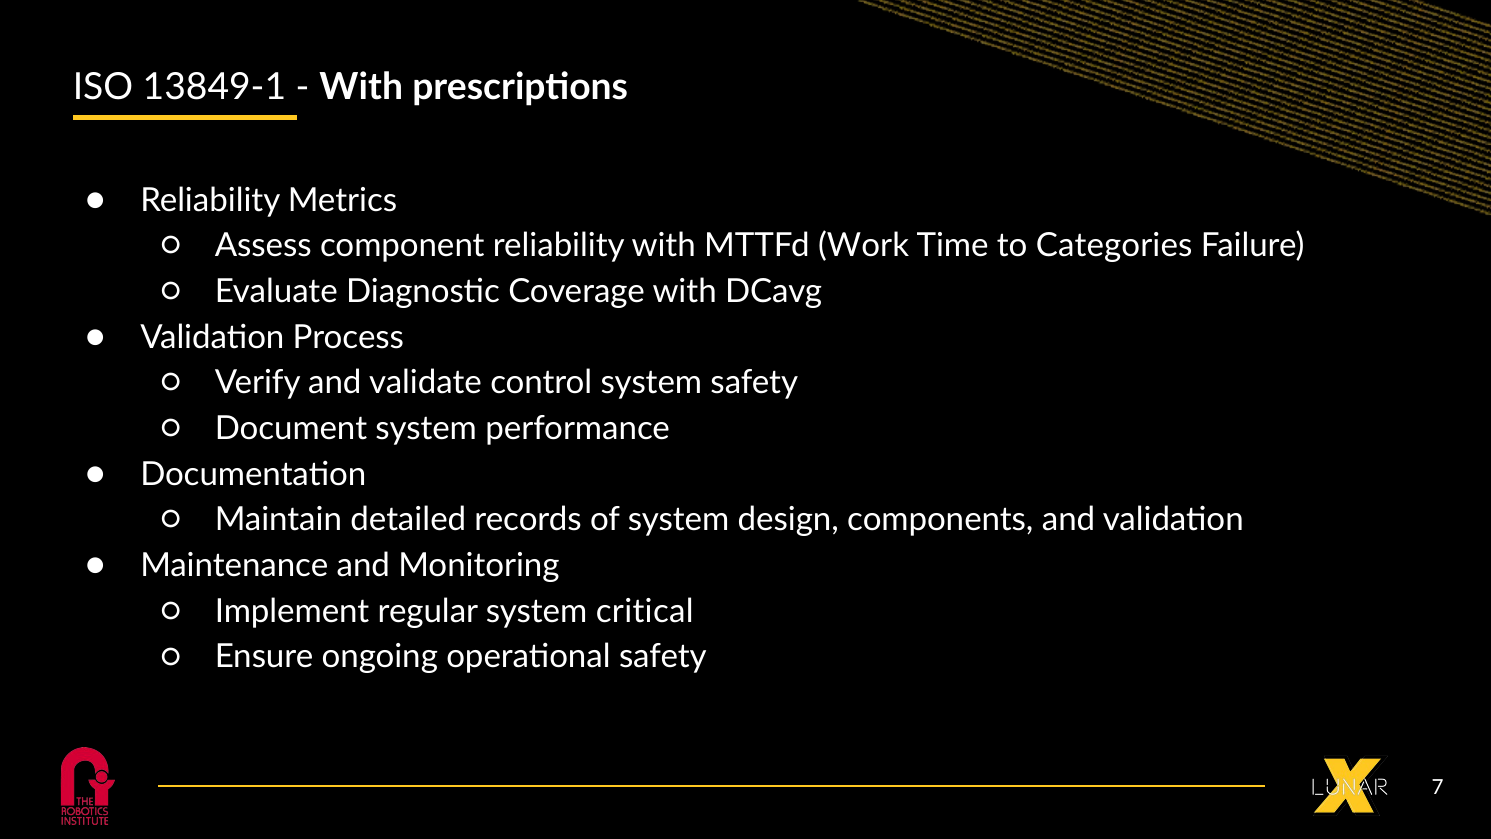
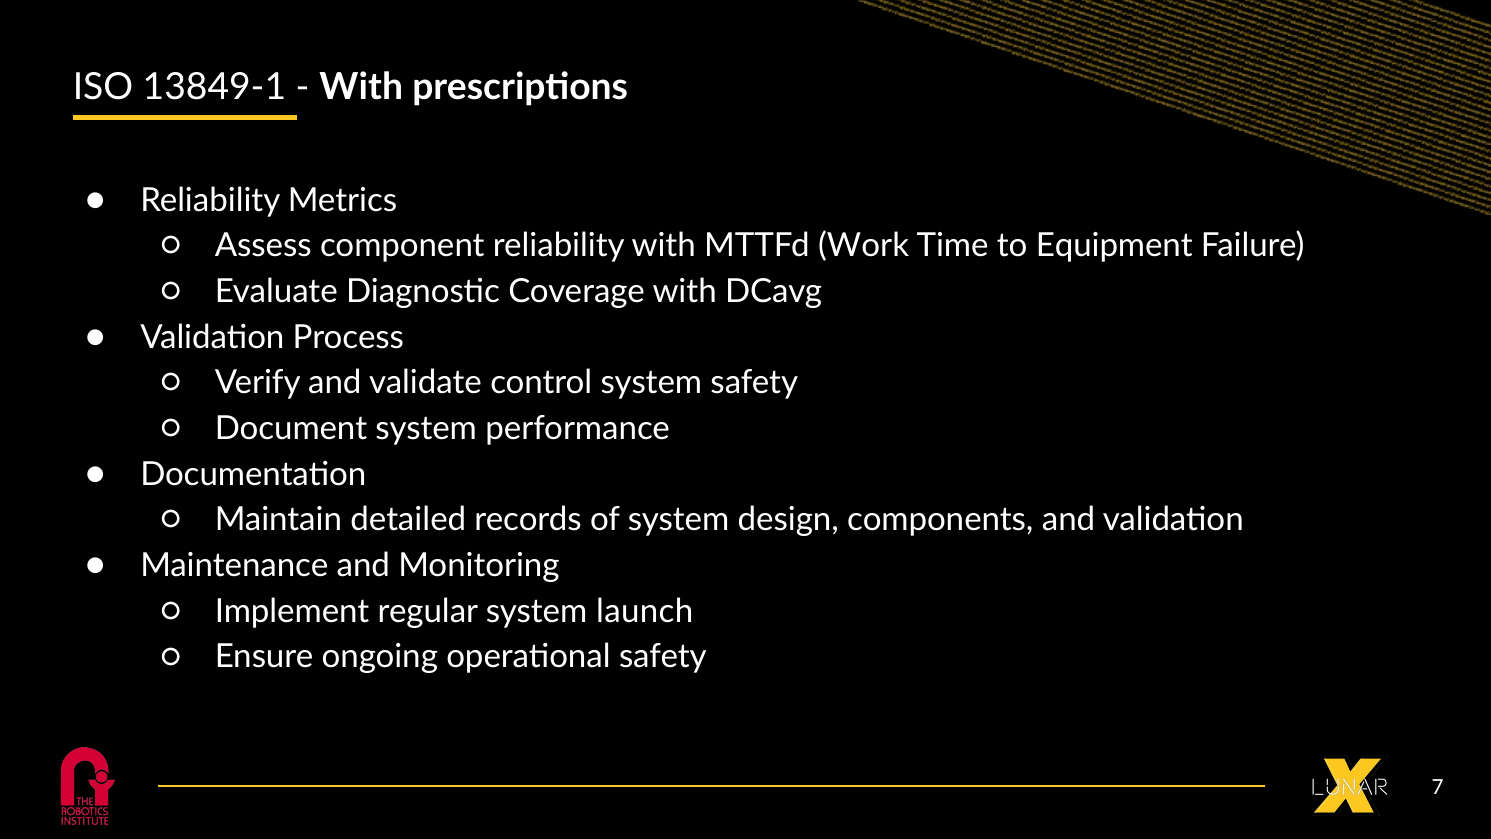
Categories: Categories -> Equipment (1114, 246)
critical: critical -> launch (645, 611)
